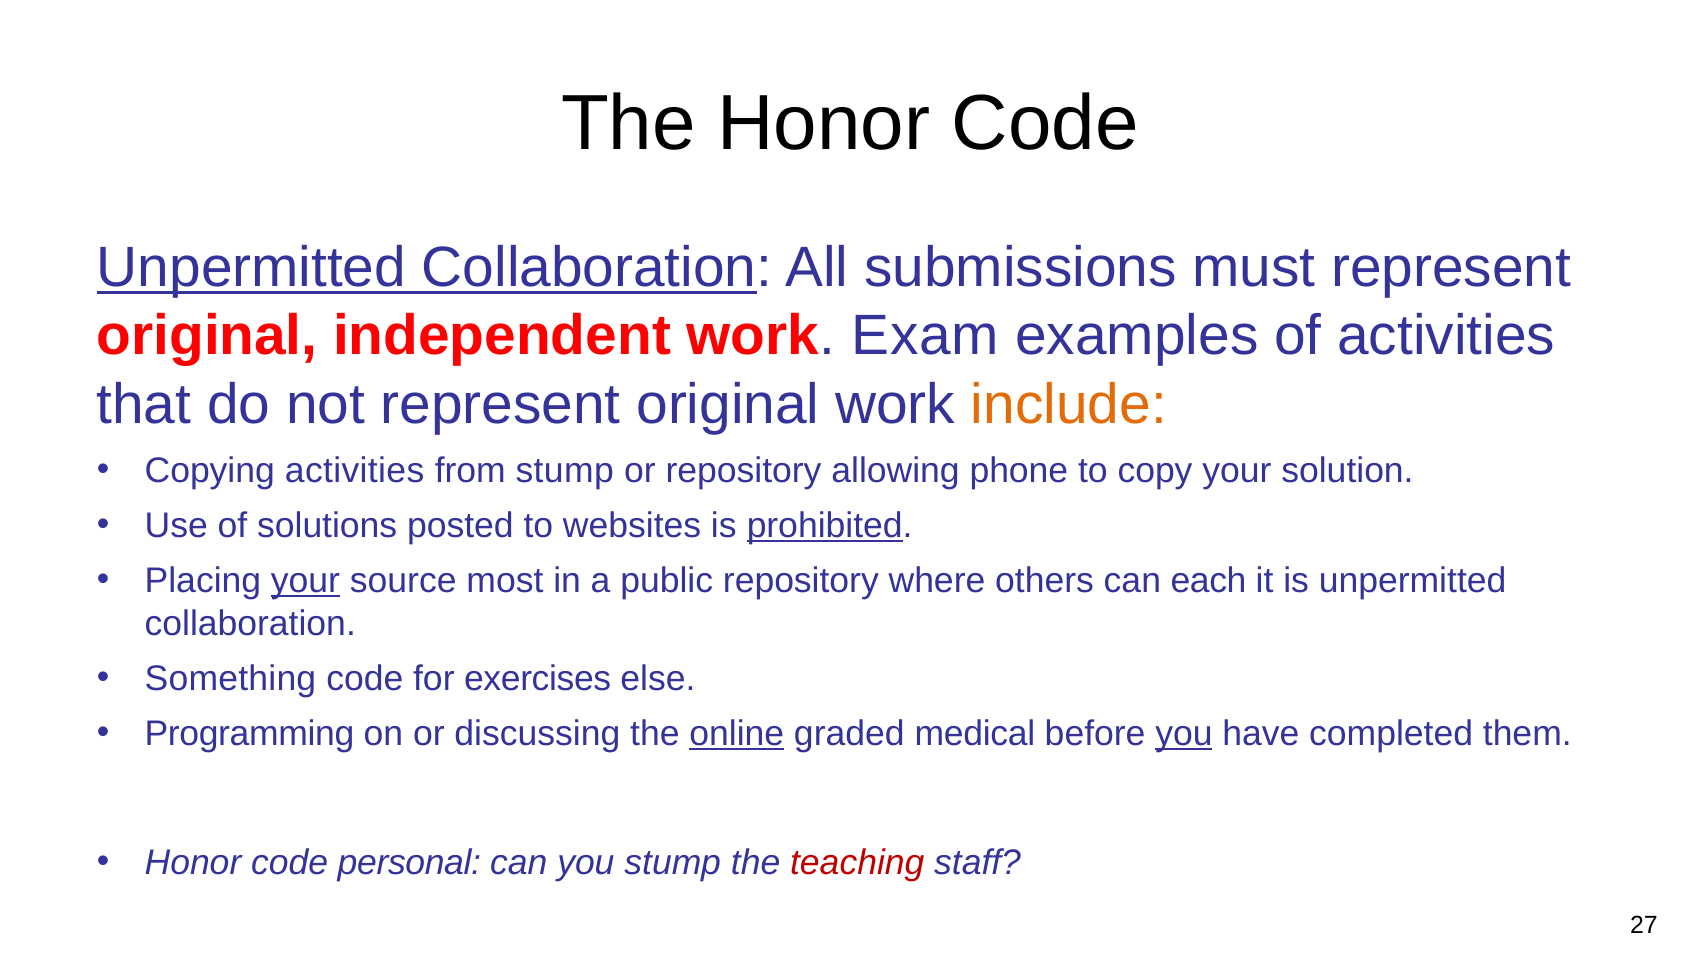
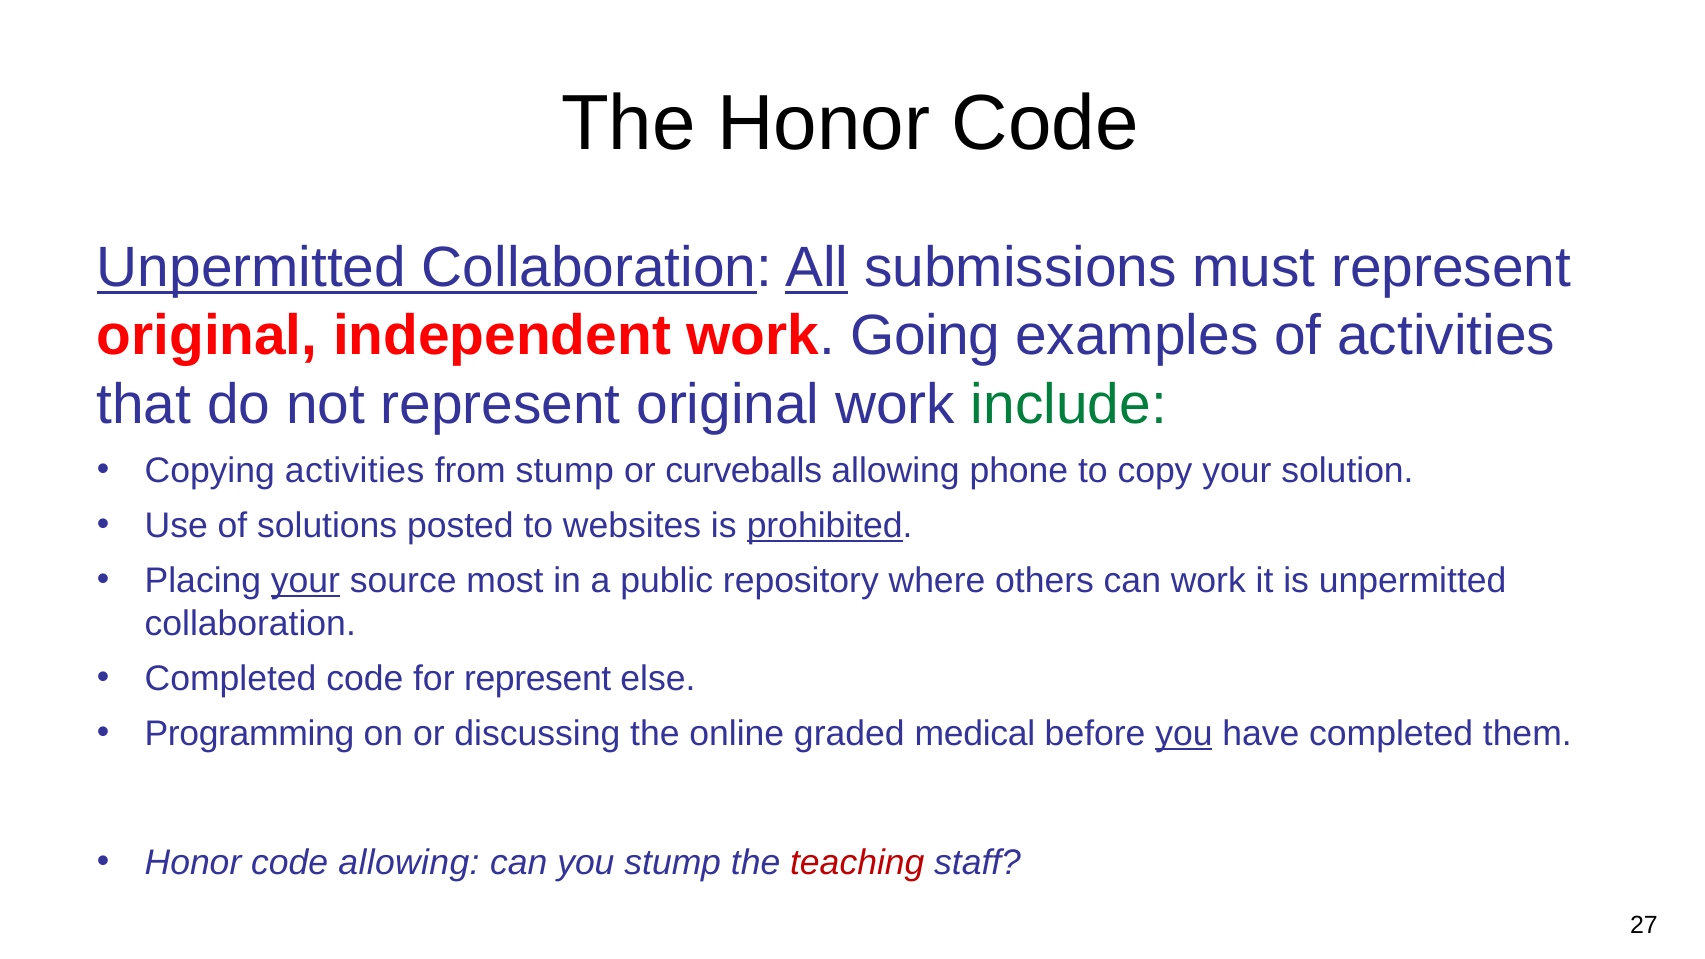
All underline: none -> present (817, 268)
Exam: Exam -> Going (926, 336)
include colour: orange -> green (1069, 404)
or repository: repository -> curveballs (744, 471)
can each: each -> work (1208, 581)
Something: Something -> Completed (231, 678)
for exercises: exercises -> represent (538, 678)
online underline: present -> none (737, 733)
code personal: personal -> allowing (409, 863)
